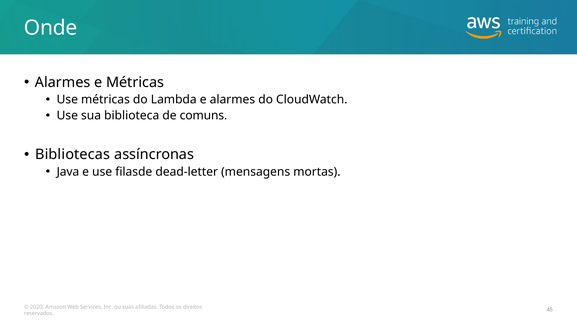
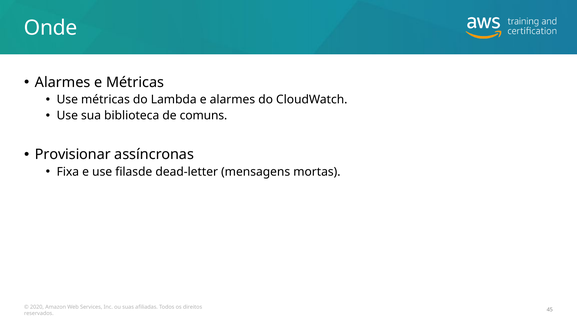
Bibliotecas: Bibliotecas -> Provisionar (73, 154)
Java: Java -> Fixa (68, 172)
